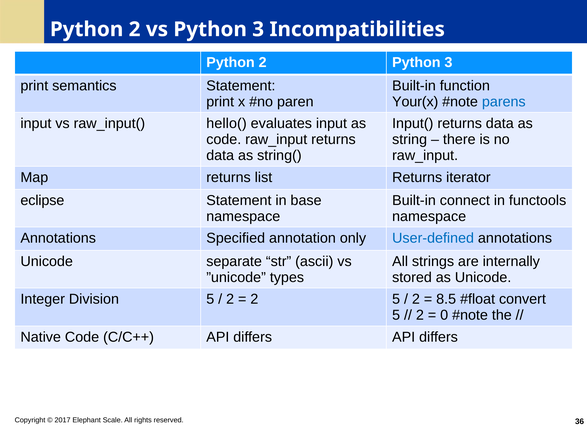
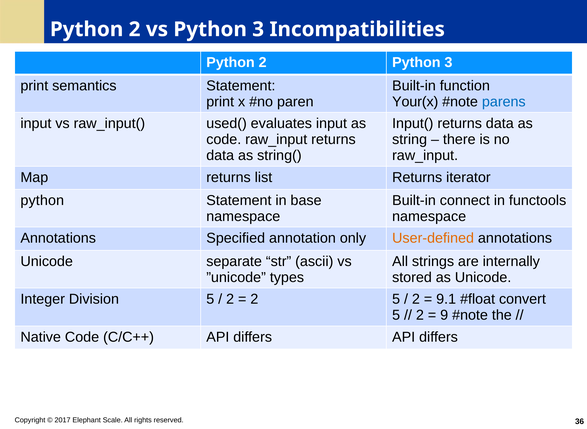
hello(: hello( -> used( (227, 124)
eclipse: eclipse -> python (42, 201)
User-defined colour: blue -> orange (433, 239)
8.5: 8.5 -> 9.1 (446, 300)
0: 0 -> 9 (444, 316)
